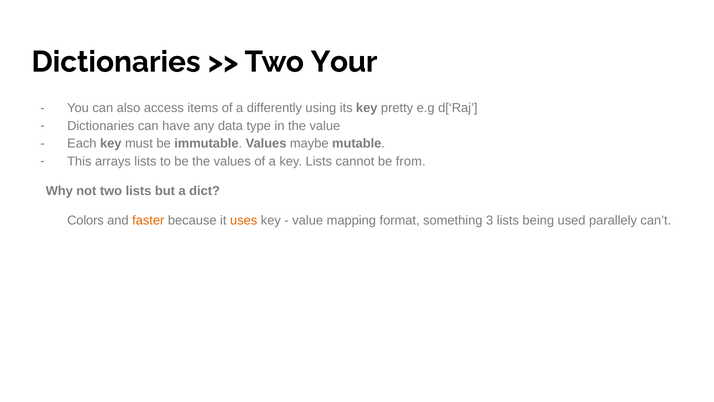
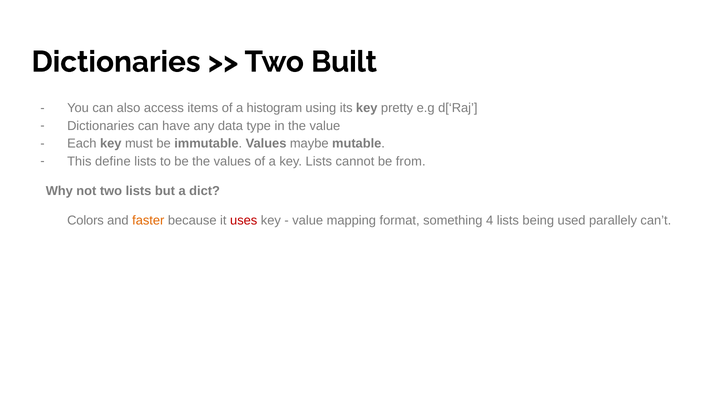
Your: Your -> Built (344, 62)
differently: differently -> histogram (274, 108)
arrays: arrays -> define (113, 161)
uses colour: orange -> red (244, 220)
3: 3 -> 4 (490, 220)
